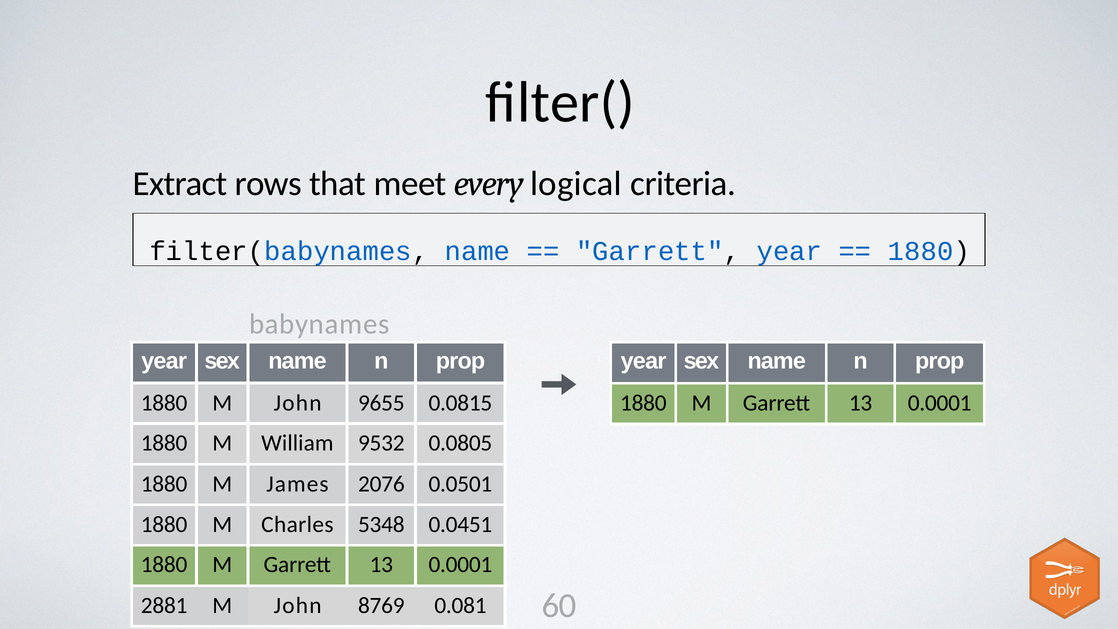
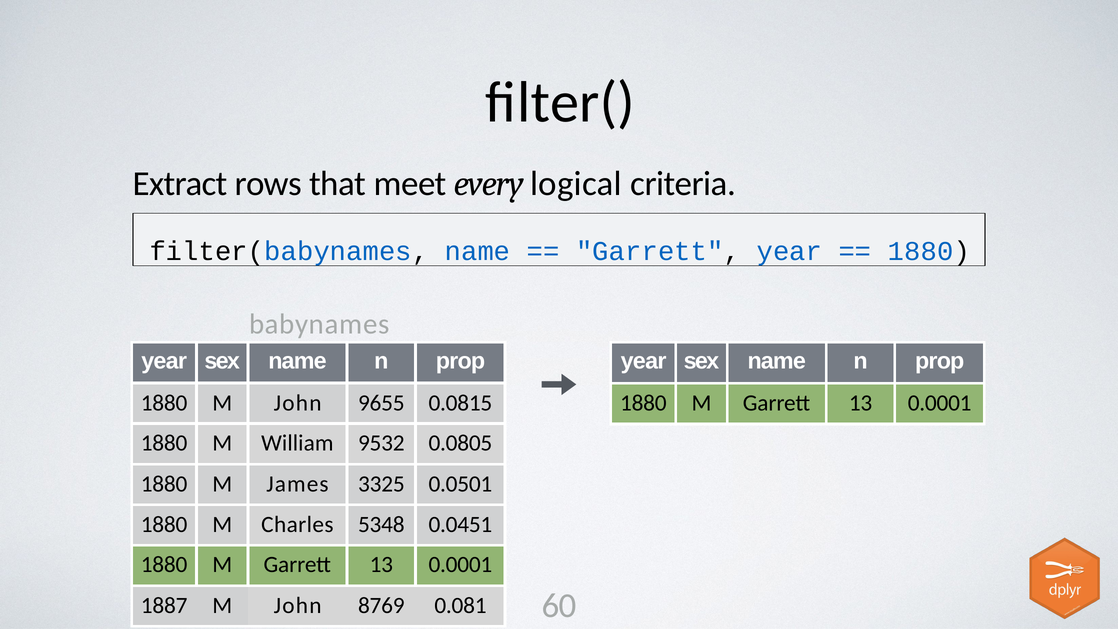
2076: 2076 -> 3325 (381, 484)
2881: 2881 -> 1887 (164, 605)
